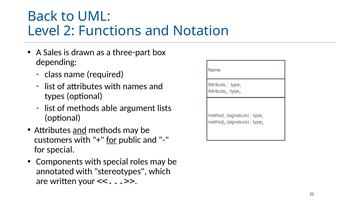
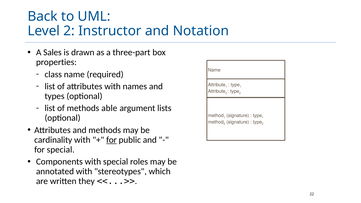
Functions: Functions -> Instructor (110, 31)
depending: depending -> properties (56, 62)
and underline: present -> none (80, 130)
customers: customers -> cardinality (53, 140)
your: your -> they (87, 181)
